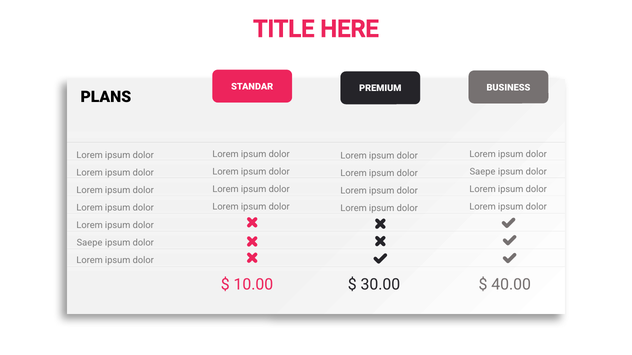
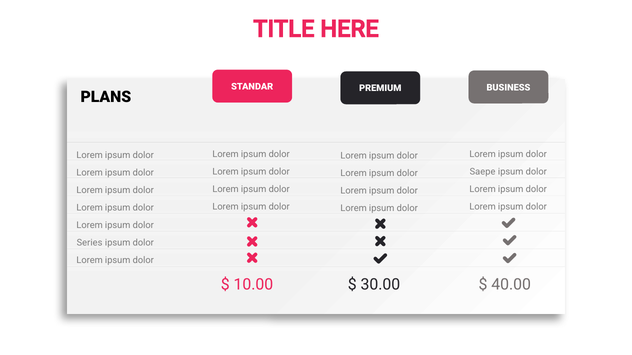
Saepe: Saepe -> Series (90, 243)
